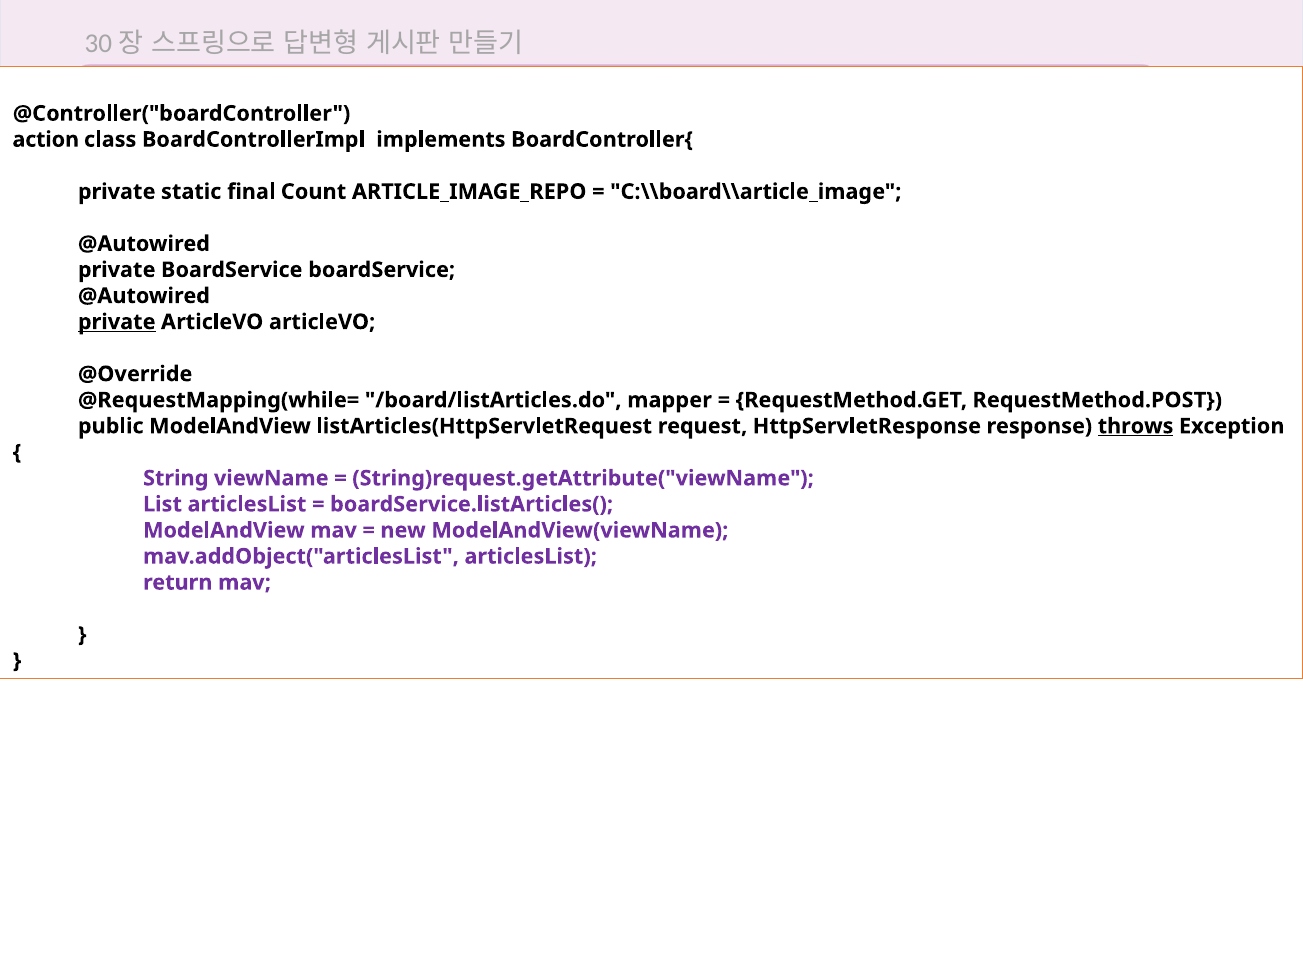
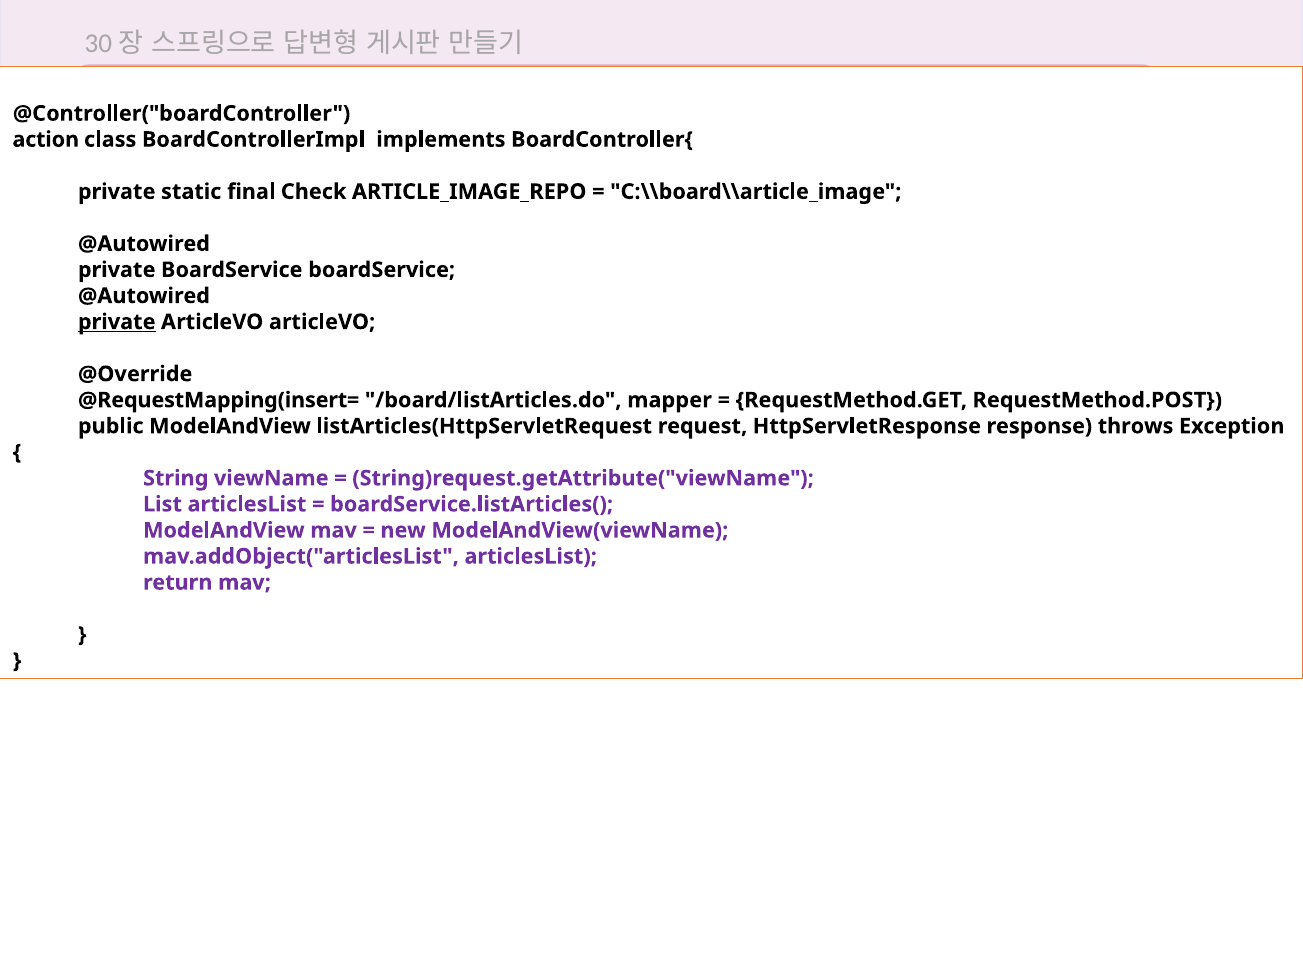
Count: Count -> Check (314, 192)
@RequestMapping(while=: @RequestMapping(while= -> @RequestMapping(insert= (219, 400)
throws underline: present -> none (1136, 426)
